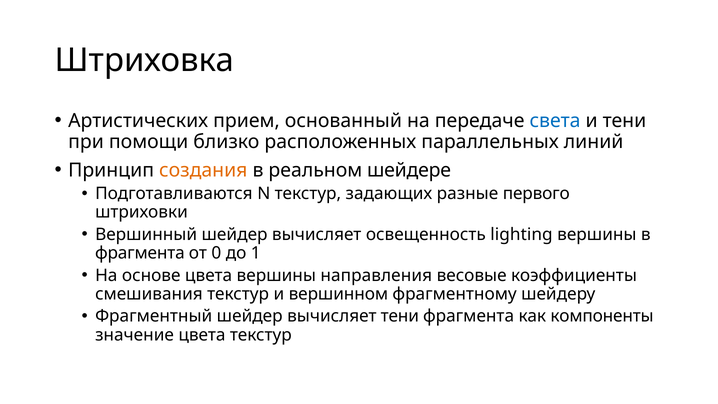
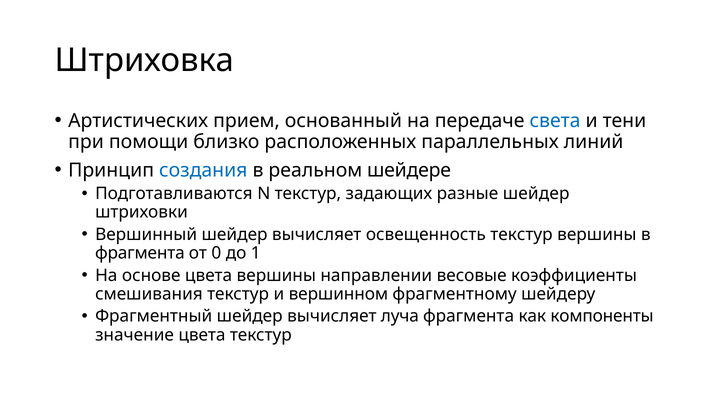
создания colour: orange -> blue (203, 170)
разные первого: первого -> шейдер (536, 194)
освещенность lighting: lighting -> текстур (522, 234)
направления: направления -> направлении (376, 275)
вычисляет тени: тени -> луча (400, 316)
